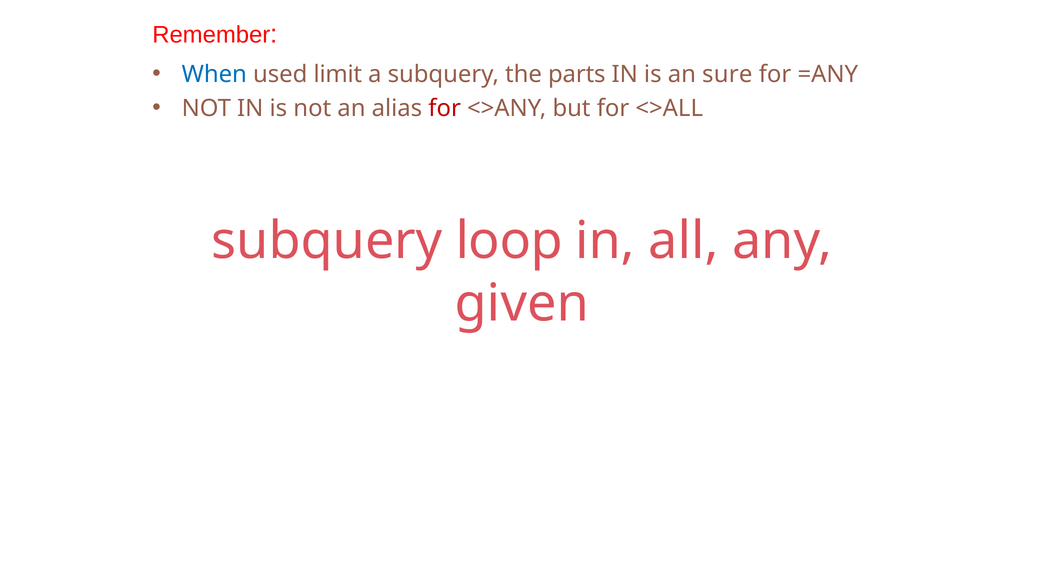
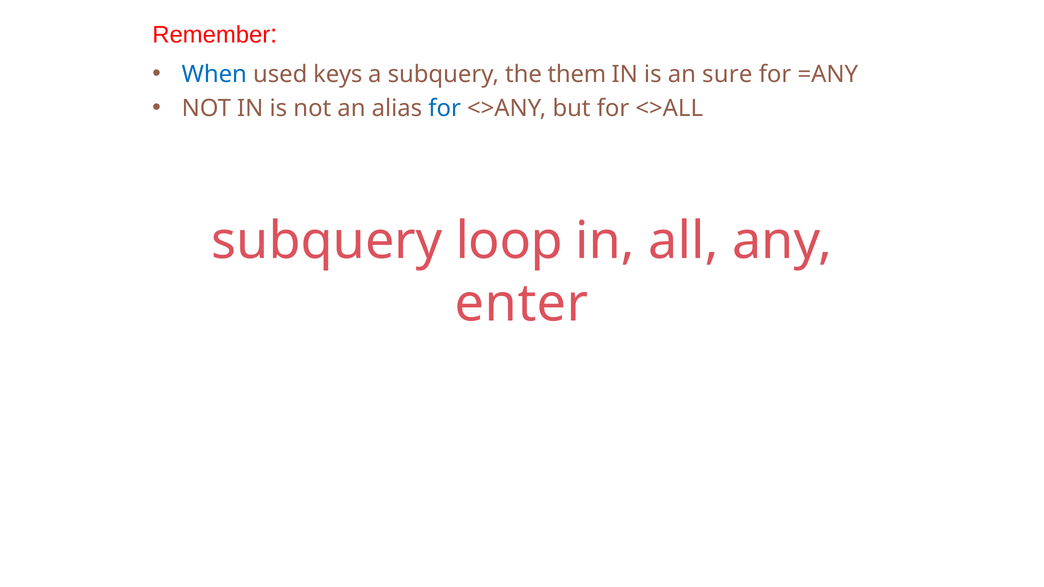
limit: limit -> keys (338, 74)
parts: parts -> them (577, 74)
for colour: red -> blue (445, 108)
given: given -> enter (522, 304)
